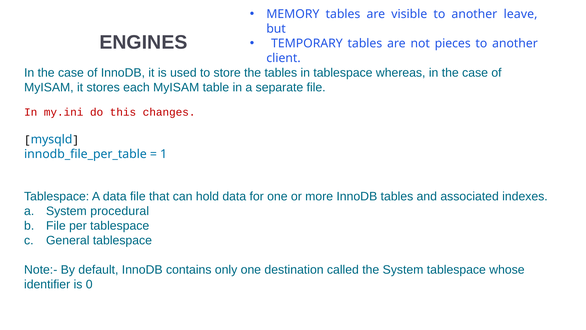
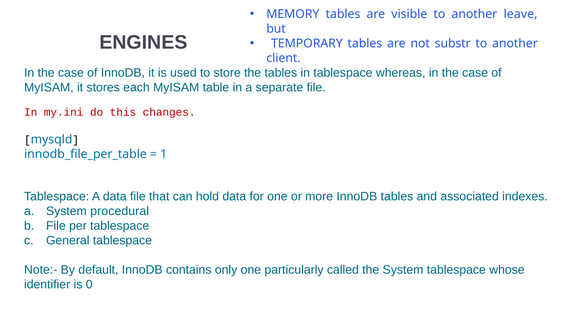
pieces: pieces -> substr (453, 43)
destination: destination -> particularly (294, 269)
